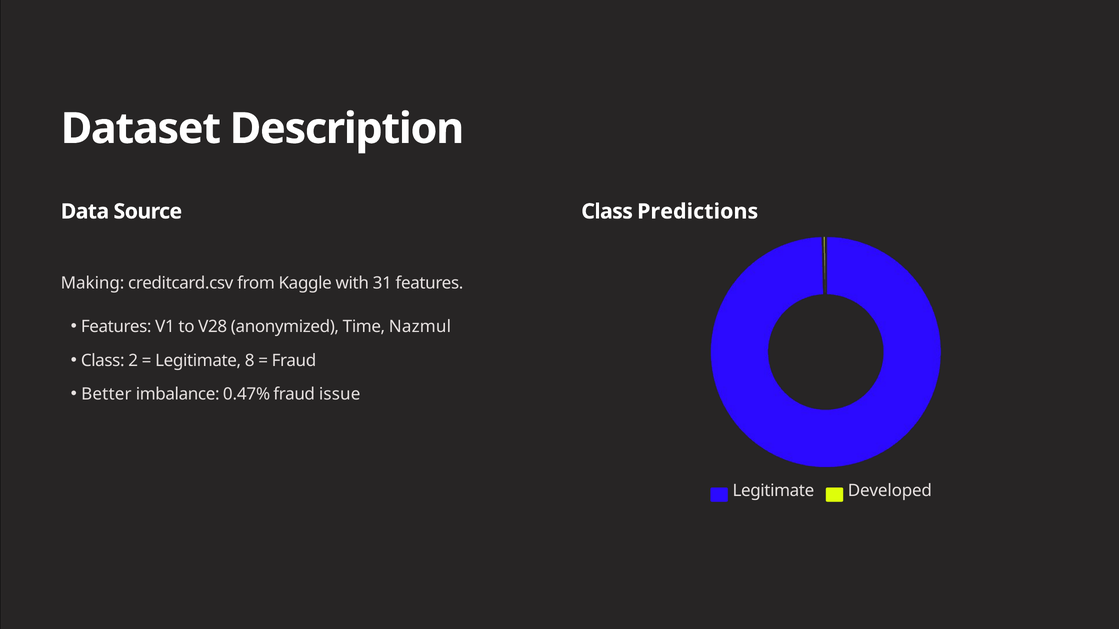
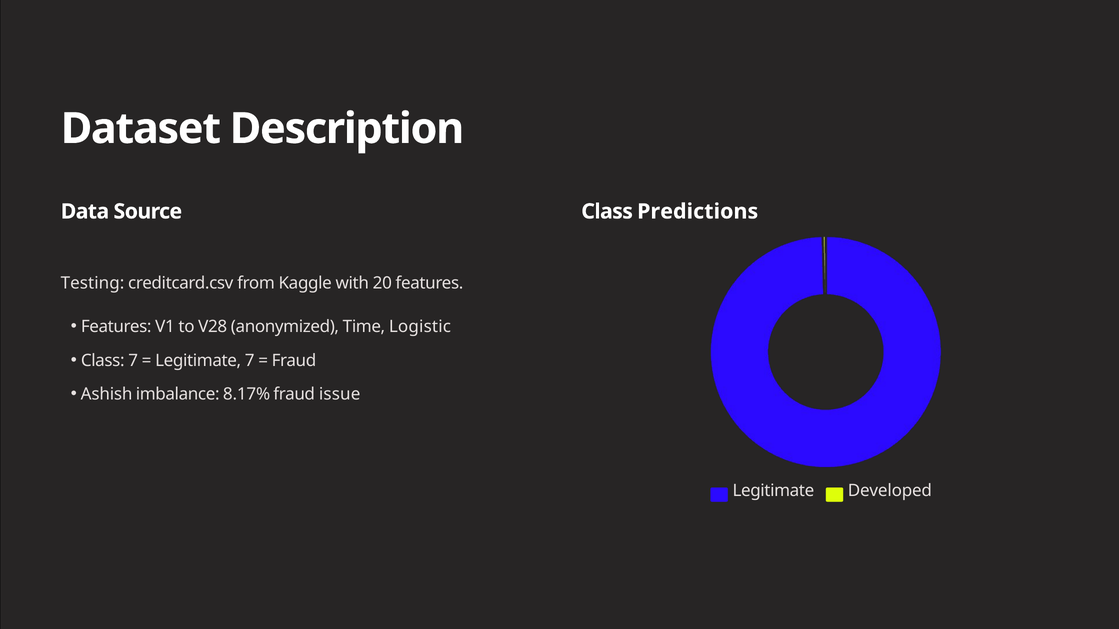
Making: Making -> Testing (93, 284)
31: 31 -> 20 (382, 284)
Nazmul: Nazmul -> Logistic (420, 327)
Class 2: 2 -> 7 (133, 361)
Legitimate 8: 8 -> 7 (250, 361)
Better: Better -> Ashish (107, 395)
0.47%: 0.47% -> 8.17% (247, 395)
